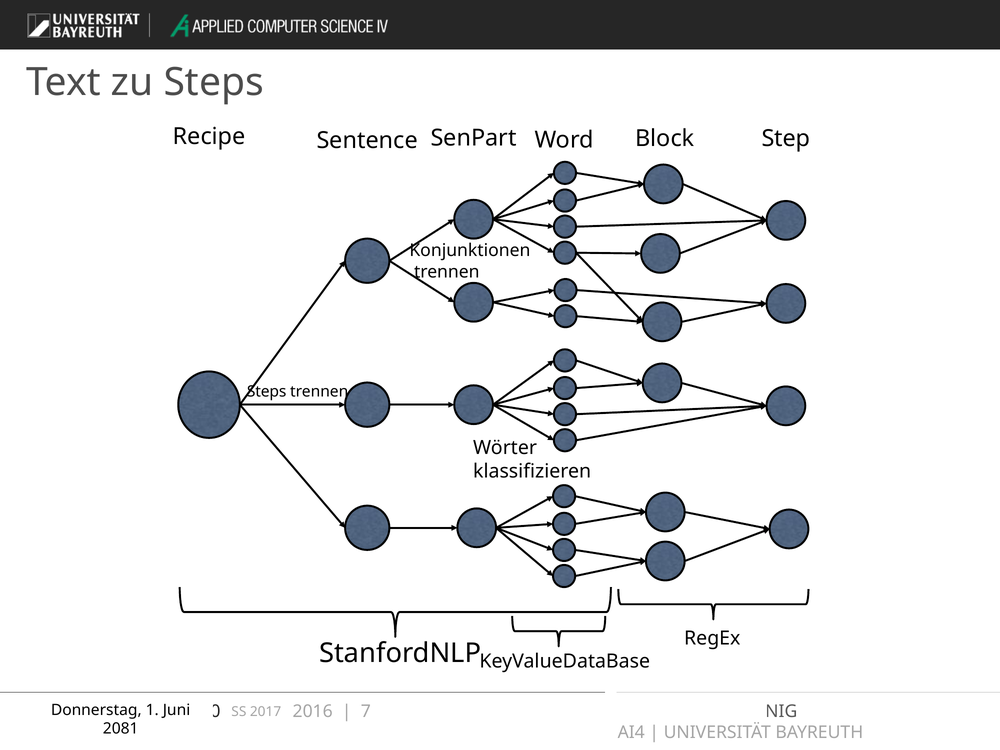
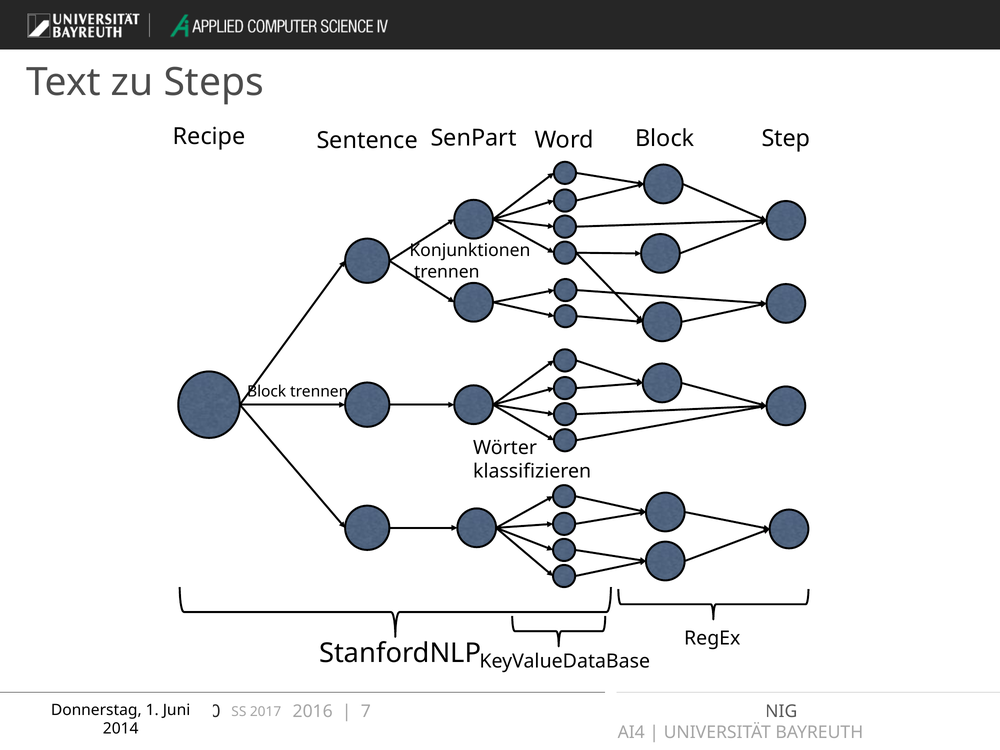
Steps: Steps -> Block (267, 392)
2081: 2081 -> 2014 (121, 729)
